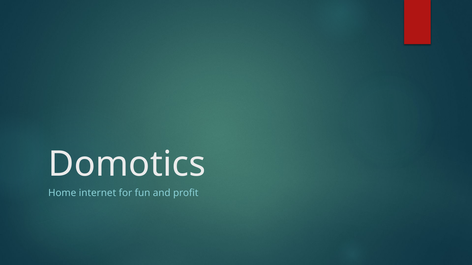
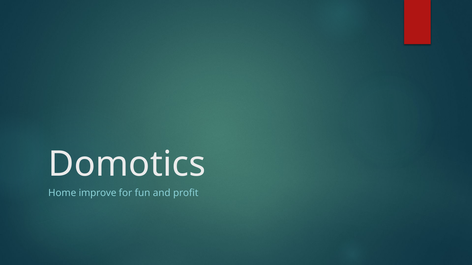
internet: internet -> improve (98, 193)
